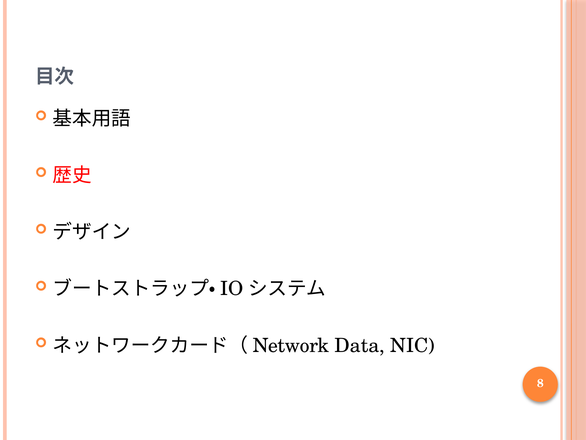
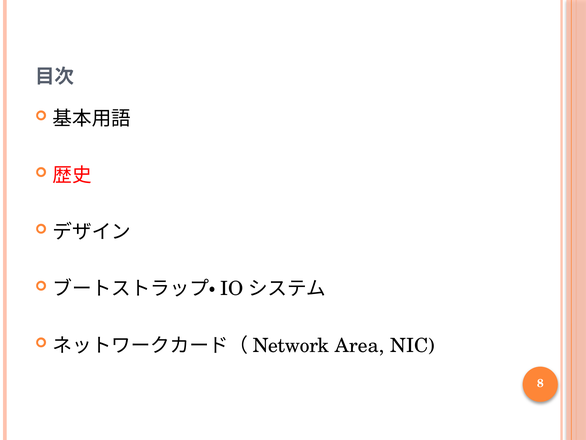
Data: Data -> Area (360, 345)
